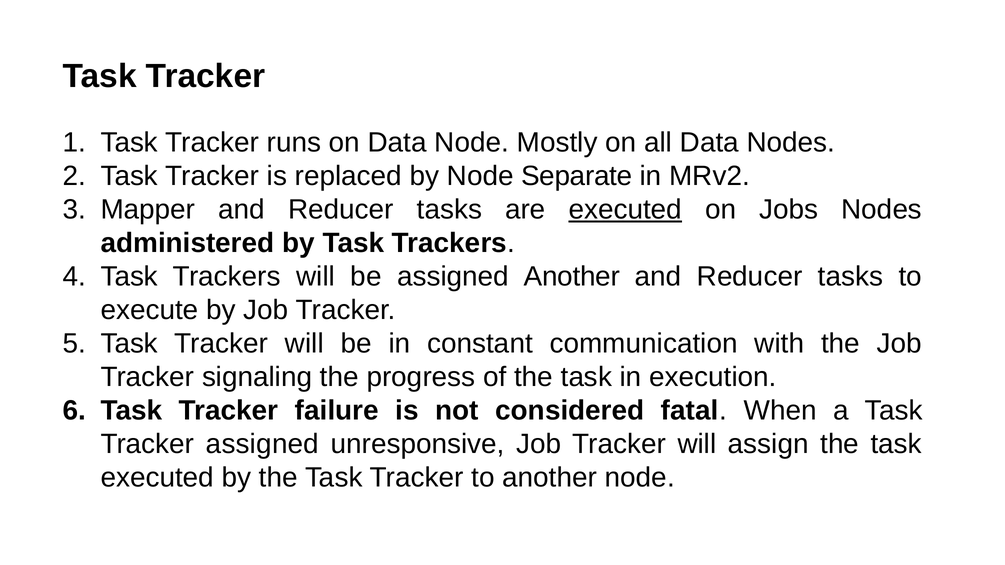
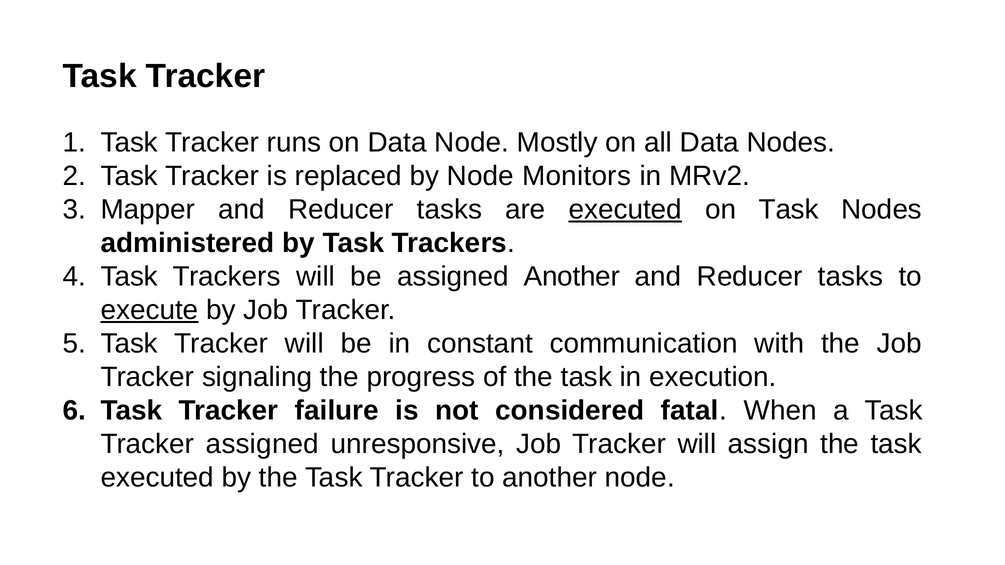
Separate: Separate -> Monitors (577, 176)
on Jobs: Jobs -> Task (789, 210)
execute underline: none -> present (150, 310)
